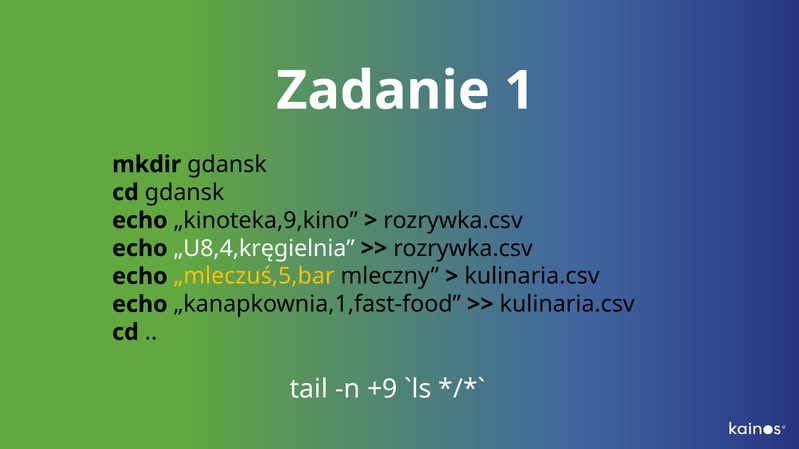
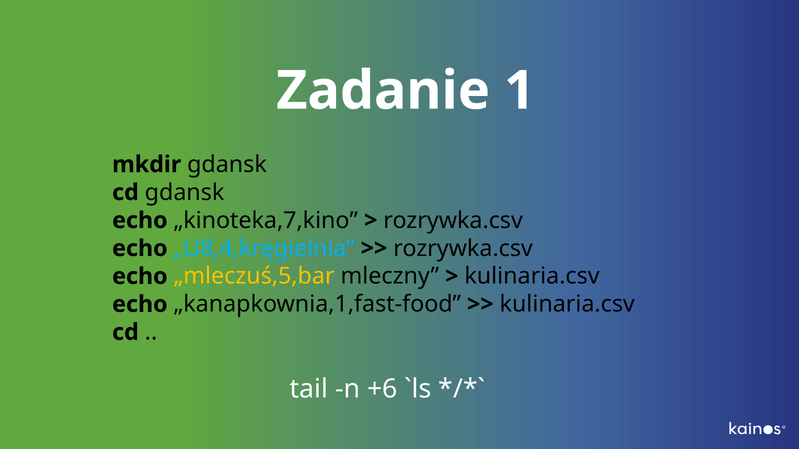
„kinoteka,9,kino: „kinoteka,9,kino -> „kinoteka,7,kino (266, 221)
„U8,4,kręgielnia colour: white -> light blue (264, 249)
+9: +9 -> +6 (382, 389)
